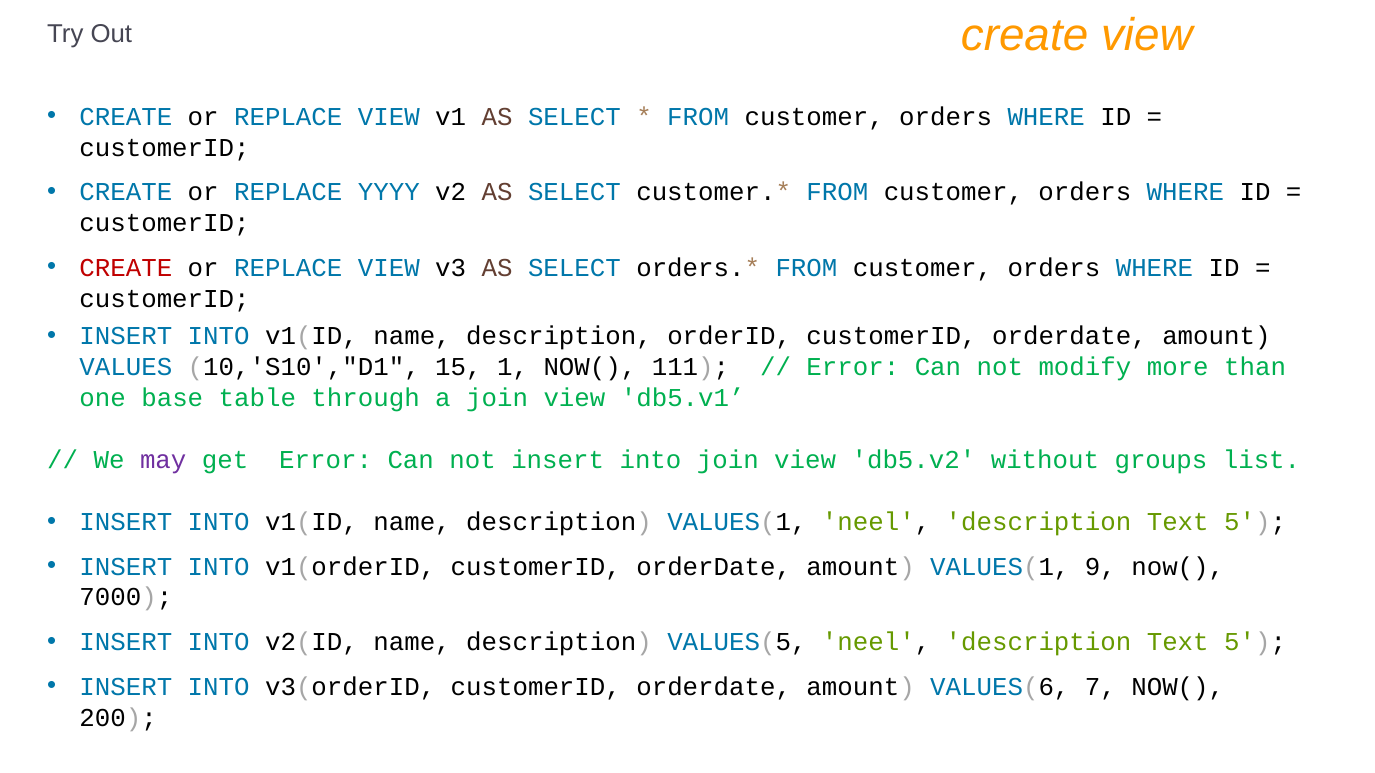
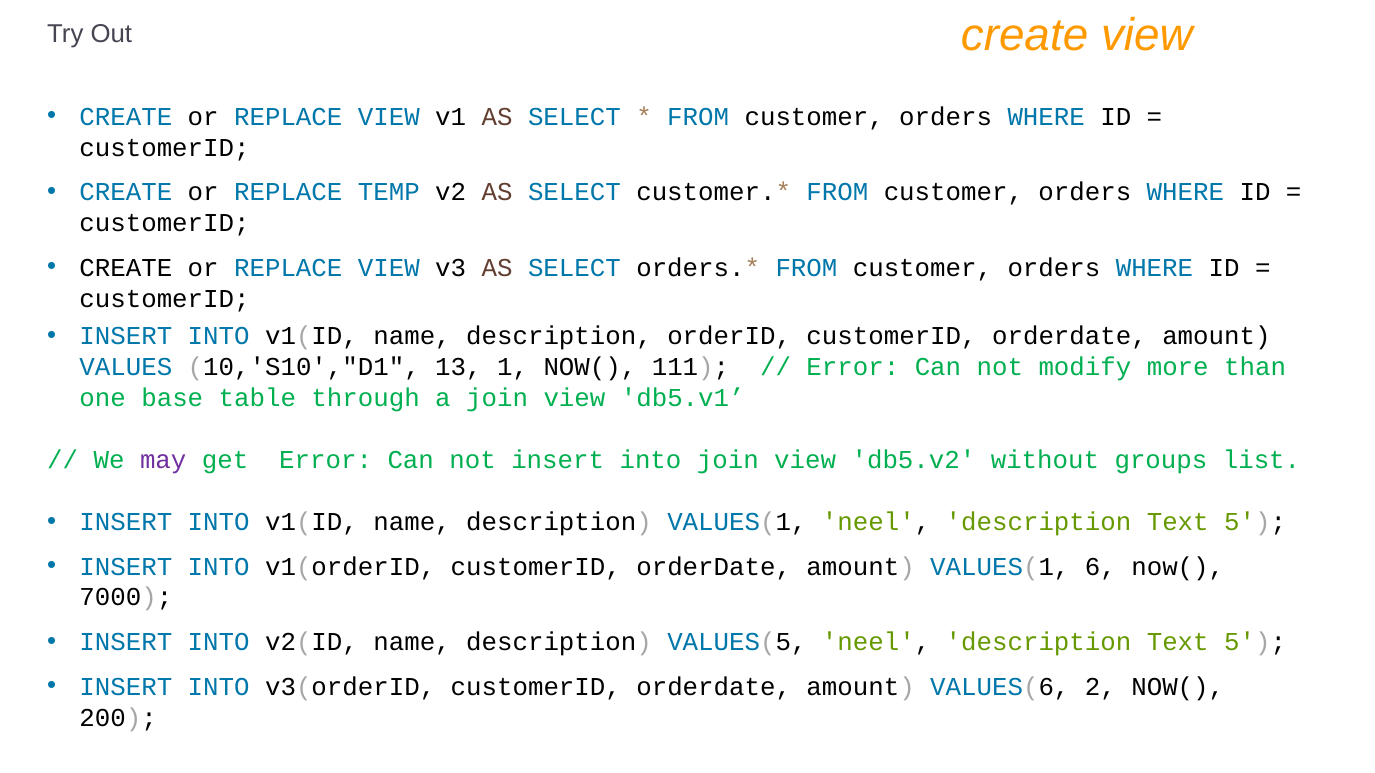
YYYY: YYYY -> TEMP (389, 192)
CREATE colour: red -> black (126, 268)
15: 15 -> 13 (458, 368)
9: 9 -> 6 (1100, 567)
7: 7 -> 2 (1100, 687)
